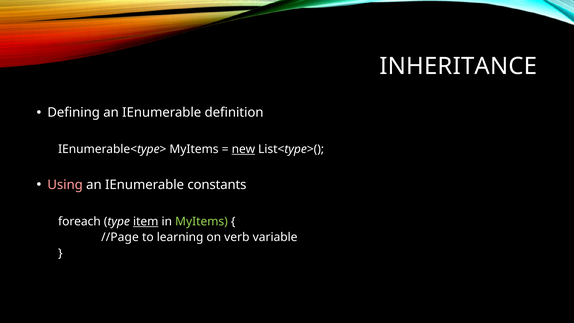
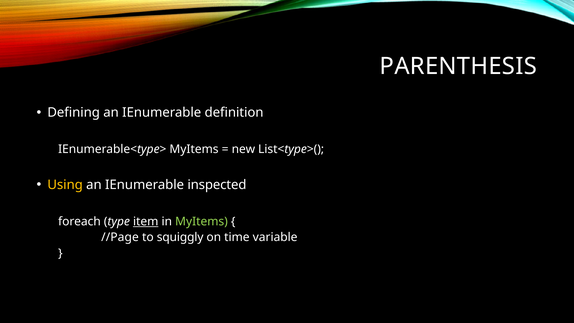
INHERITANCE: INHERITANCE -> PARENTHESIS (458, 66)
new underline: present -> none (243, 149)
Using colour: pink -> yellow (65, 185)
constants: constants -> inspected (217, 185)
learning: learning -> squiggly (180, 237)
verb: verb -> time (237, 237)
